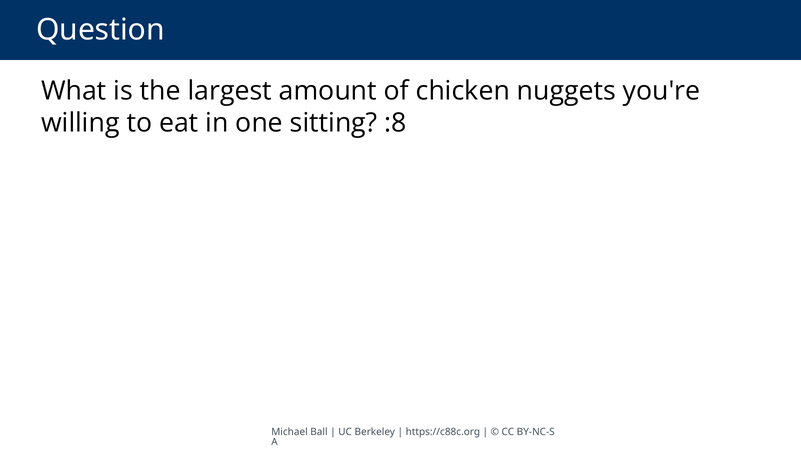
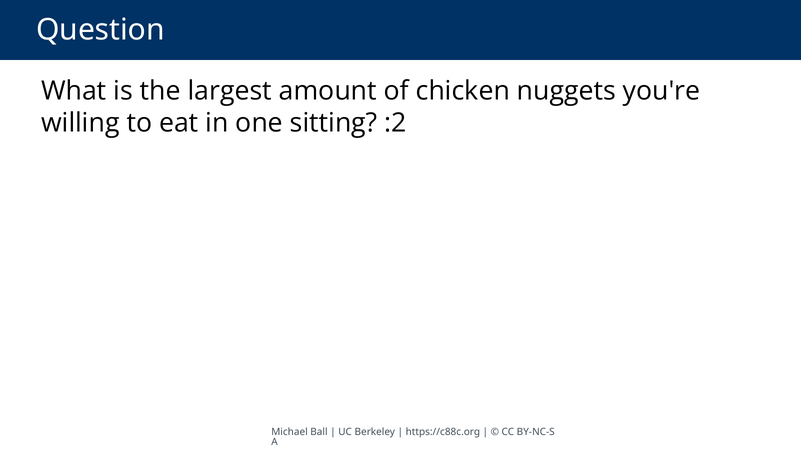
:8: :8 -> :2 (396, 123)
